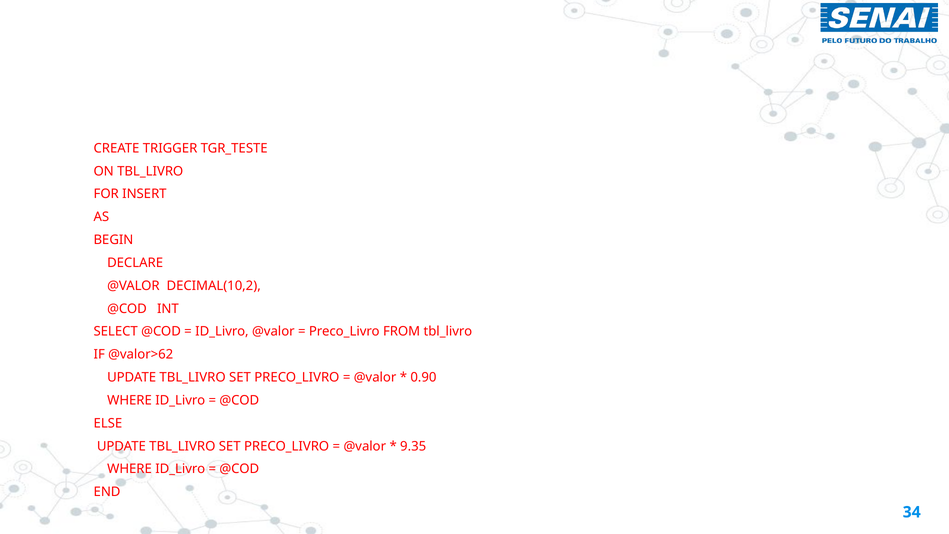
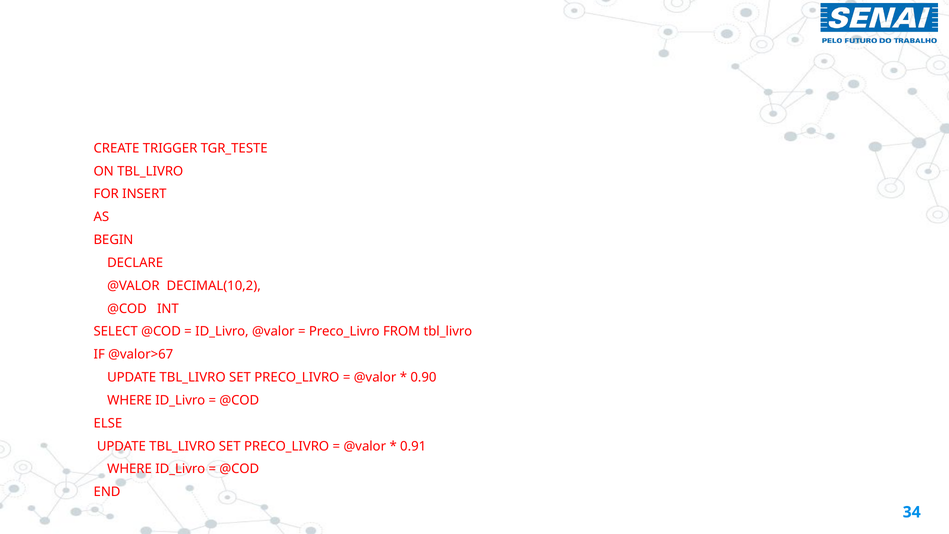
@valor>62: @valor>62 -> @valor>67 (141, 354)
9.35: 9.35 -> 0.91 (413, 446)
